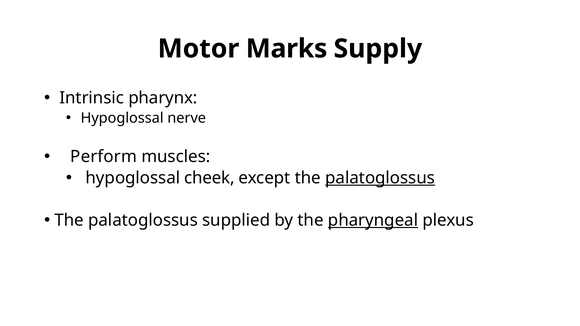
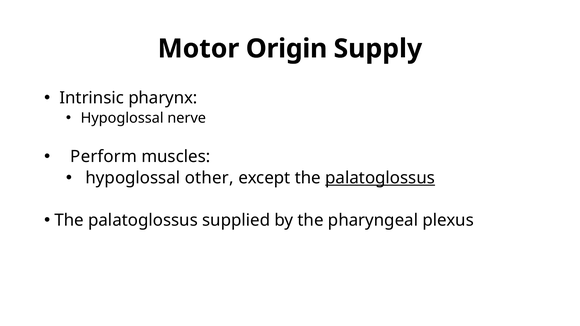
Marks: Marks -> Origin (287, 49)
cheek: cheek -> other (209, 178)
pharyngeal underline: present -> none (373, 221)
